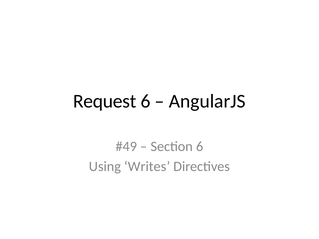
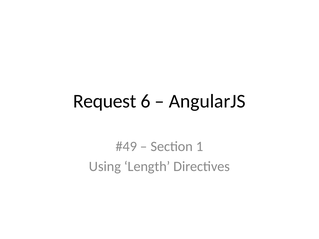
Section 6: 6 -> 1 (200, 147)
Writes: Writes -> Length (147, 167)
